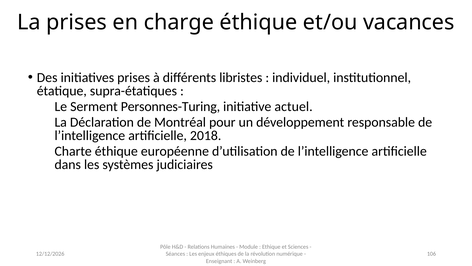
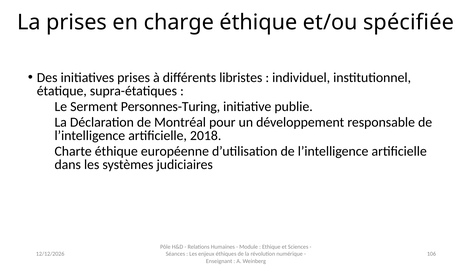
vacances: vacances -> spécifiée (409, 22)
actuel: actuel -> publie (294, 107)
